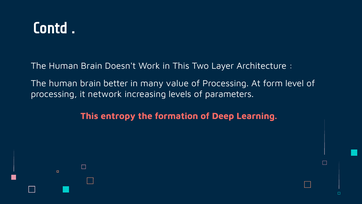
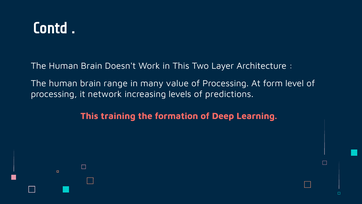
better: better -> range (116, 83)
parameters: parameters -> predictions (229, 94)
entropy: entropy -> training (118, 116)
